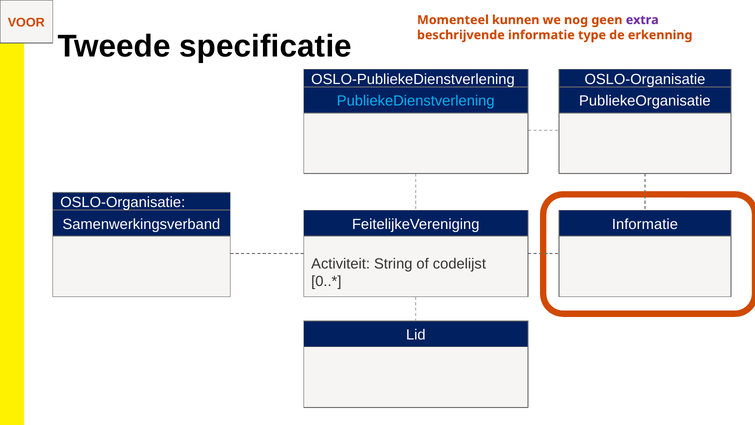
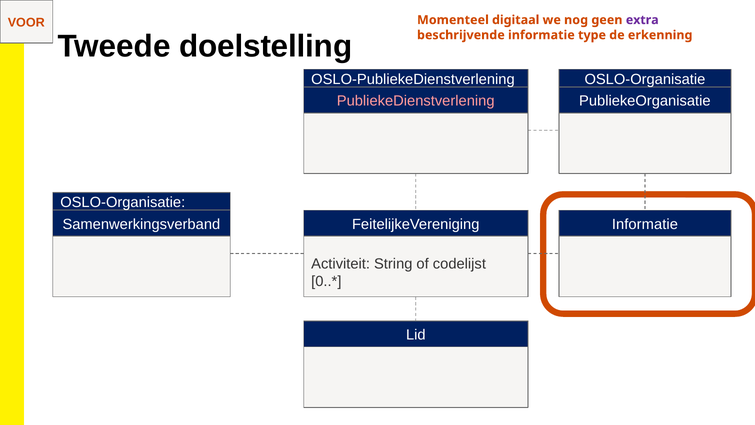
kunnen: kunnen -> digitaal (516, 20)
specificatie: specificatie -> doelstelling (266, 47)
PubliekeDienstverlening colour: light blue -> pink (416, 101)
